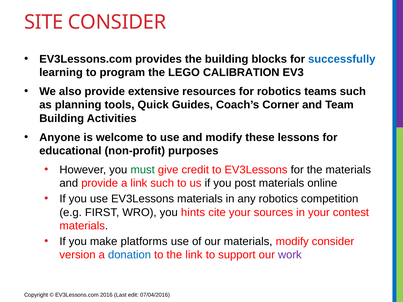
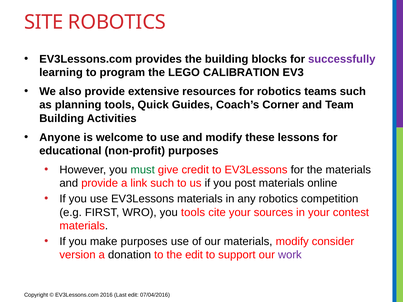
SITE CONSIDER: CONSIDER -> ROBOTICS (117, 22)
successfully colour: blue -> purple (342, 59)
you hints: hints -> tools (193, 213)
make platforms: platforms -> purposes (144, 242)
donation colour: blue -> black (130, 255)
the link: link -> edit (194, 255)
